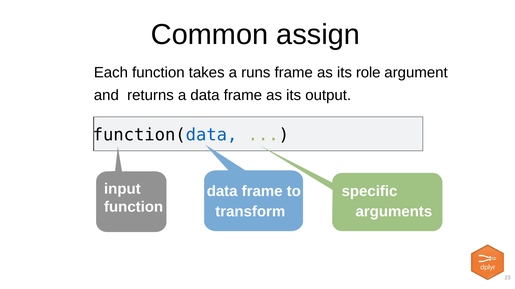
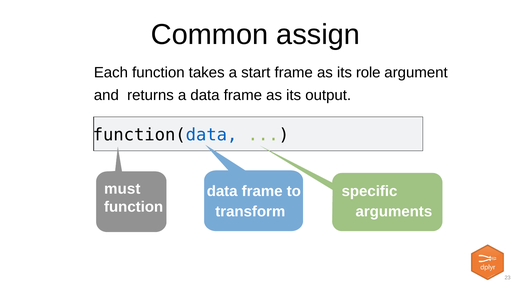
runs: runs -> start (256, 73)
input: input -> must (122, 189)
